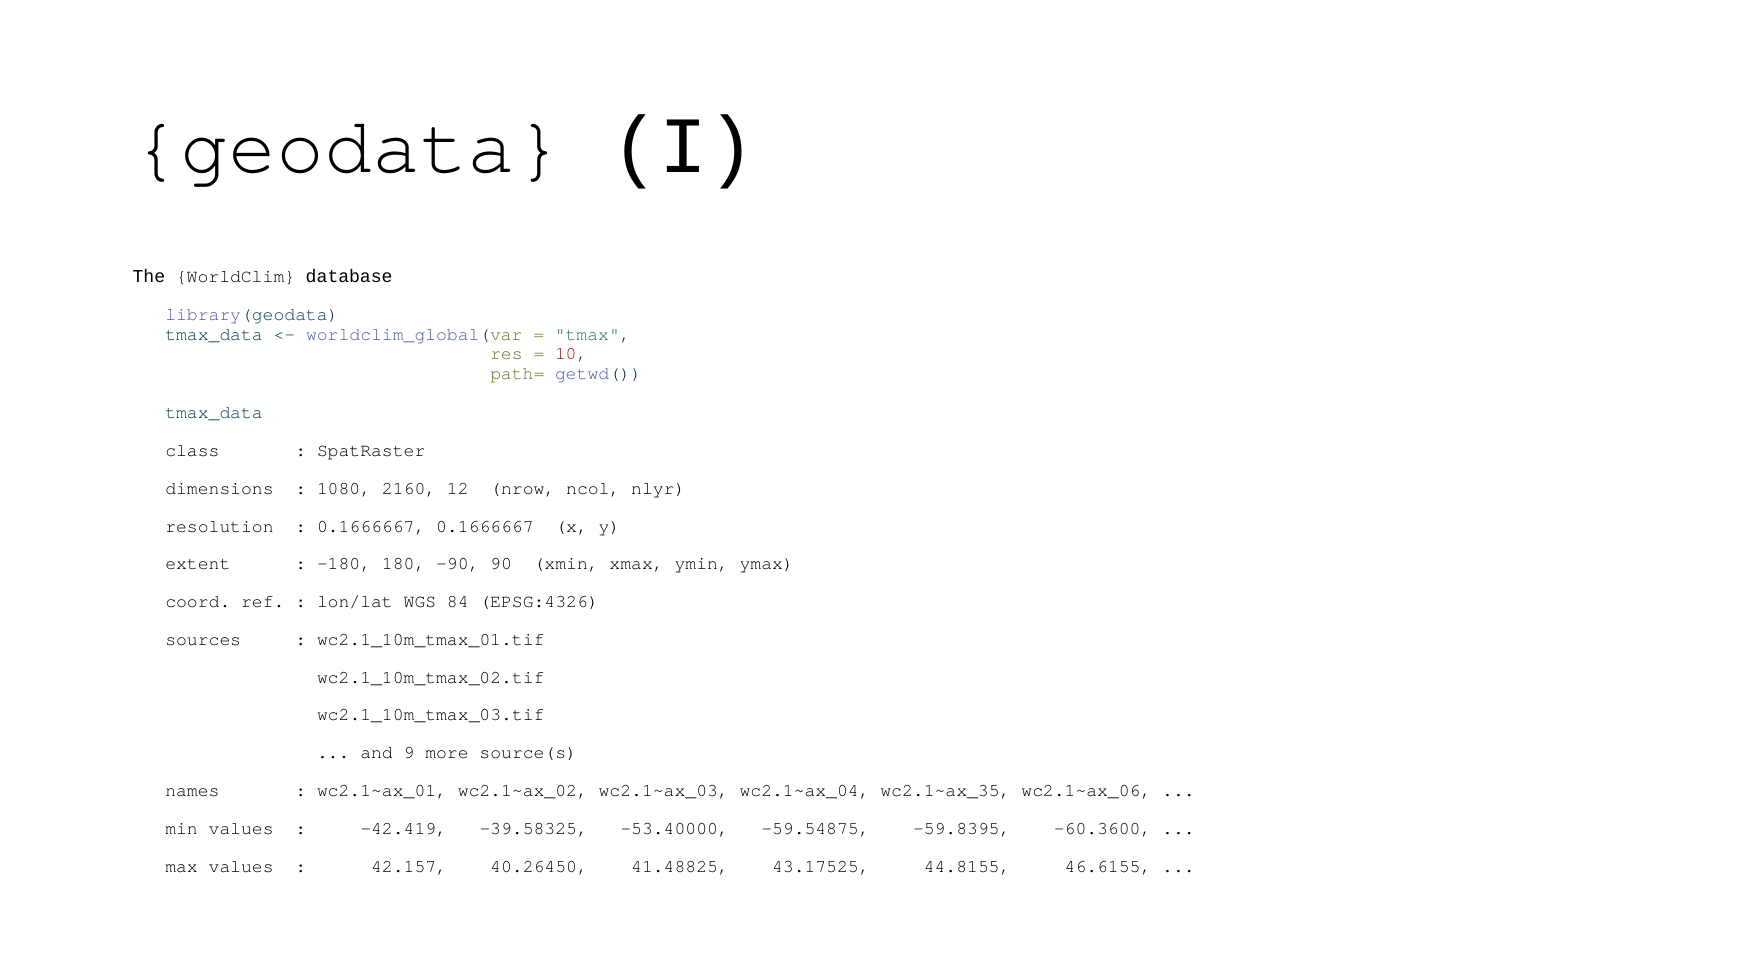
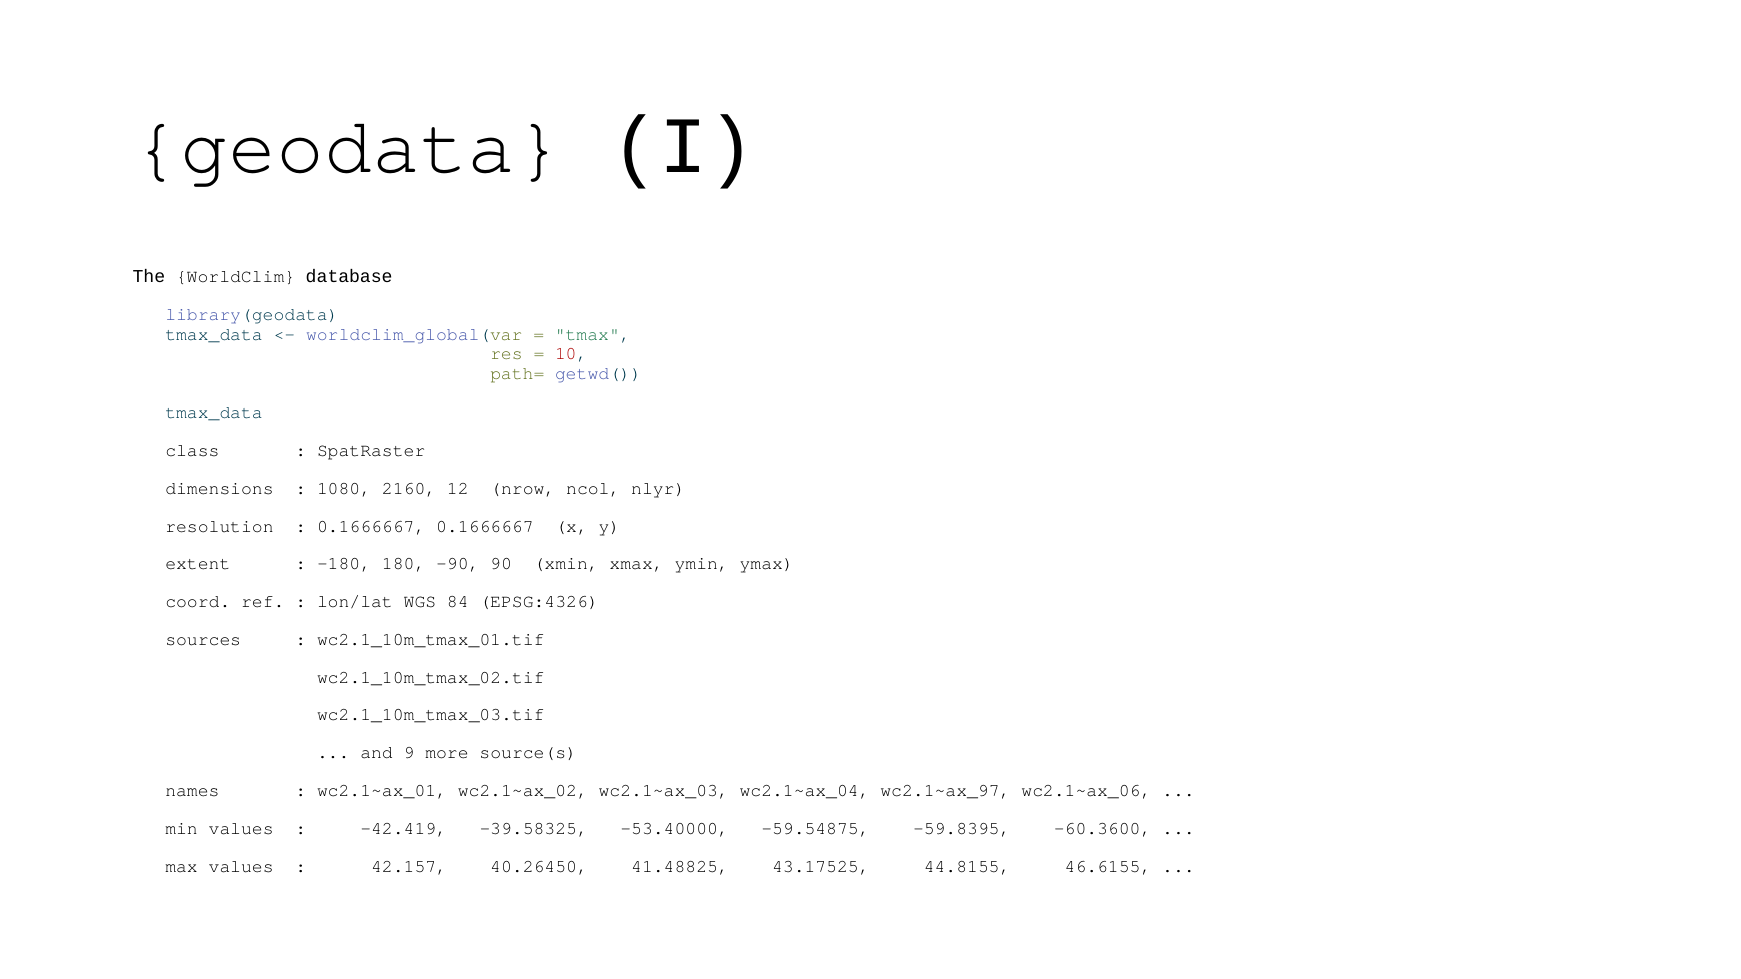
wc2.1~ax_35: wc2.1~ax_35 -> wc2.1~ax_97 (945, 791)
